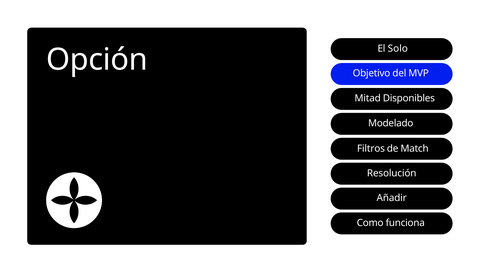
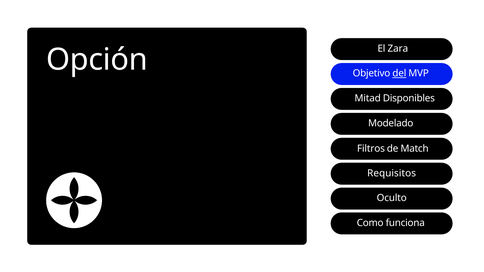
Solo: Solo -> Zara (398, 48)
del underline: none -> present (399, 73)
Resolución: Resolución -> Requisitos (392, 173)
Añadir: Añadir -> Oculto (392, 198)
